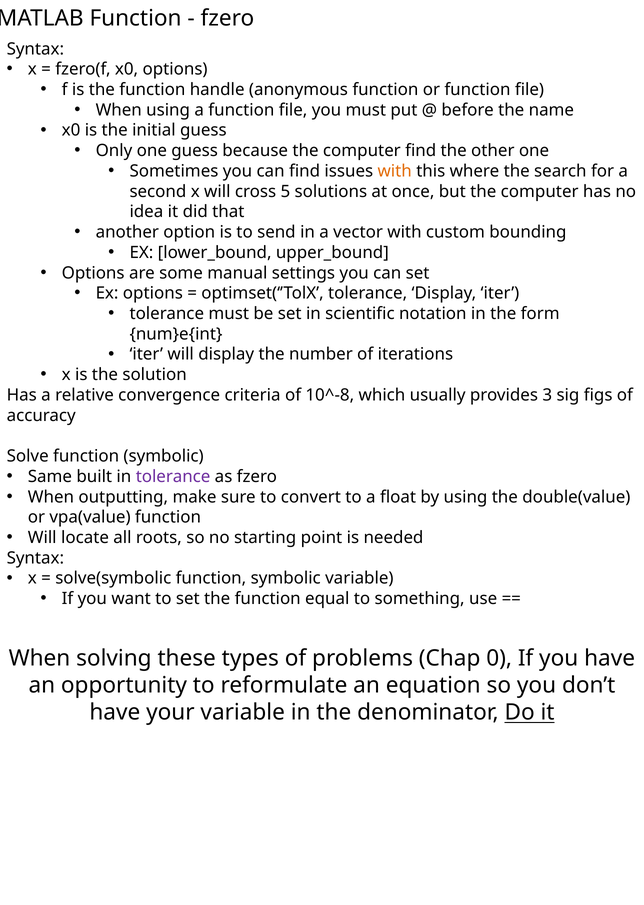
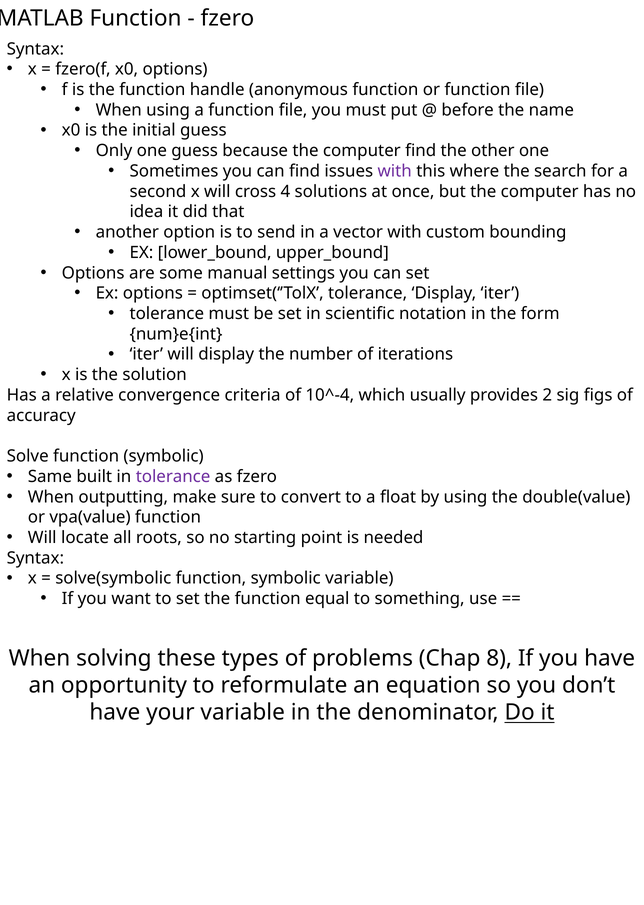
with colour: orange -> purple (395, 171)
5: 5 -> 4 (285, 191)
10^-8: 10^-8 -> 10^-4 (330, 395)
3: 3 -> 2 (547, 395)
0: 0 -> 8 (499, 657)
